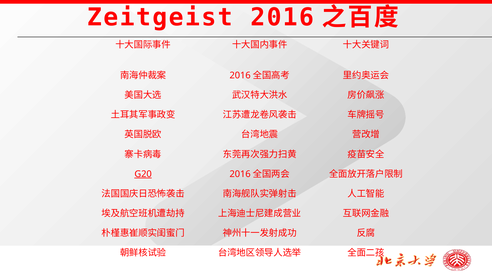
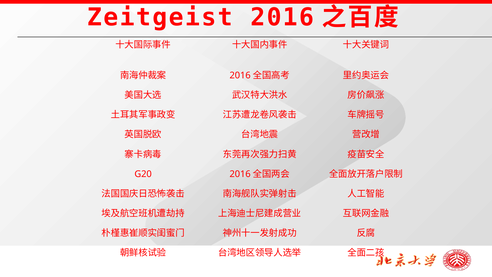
G20 underline: present -> none (143, 174)
